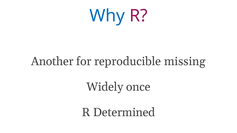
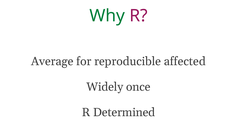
Why colour: blue -> green (107, 16)
Another: Another -> Average (52, 61)
missing: missing -> affected (185, 61)
